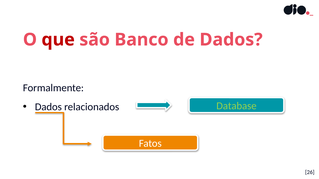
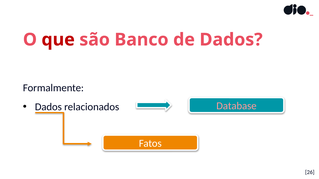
Database colour: light green -> pink (236, 106)
